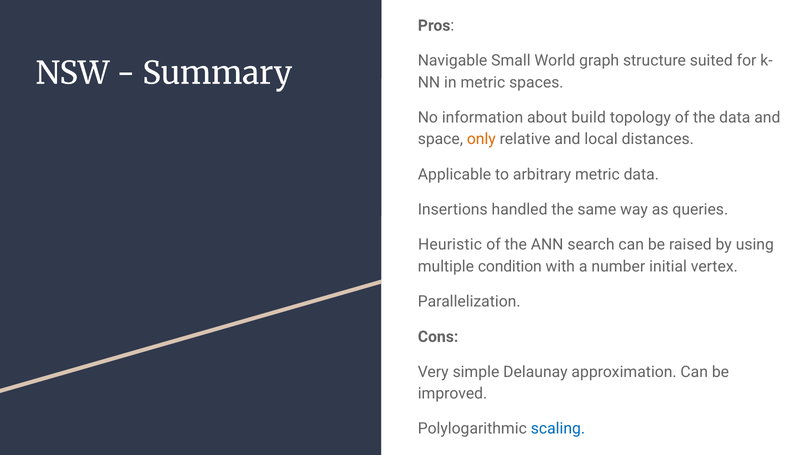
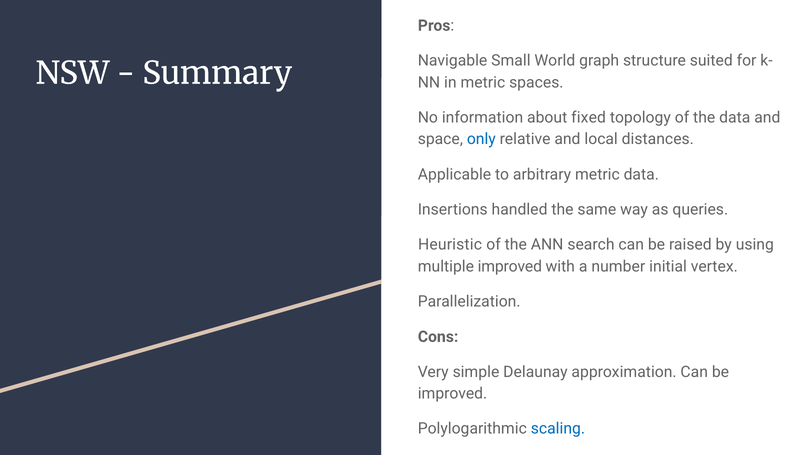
build: build -> fixed (589, 117)
only colour: orange -> blue (481, 139)
multiple condition: condition -> improved (510, 266)
